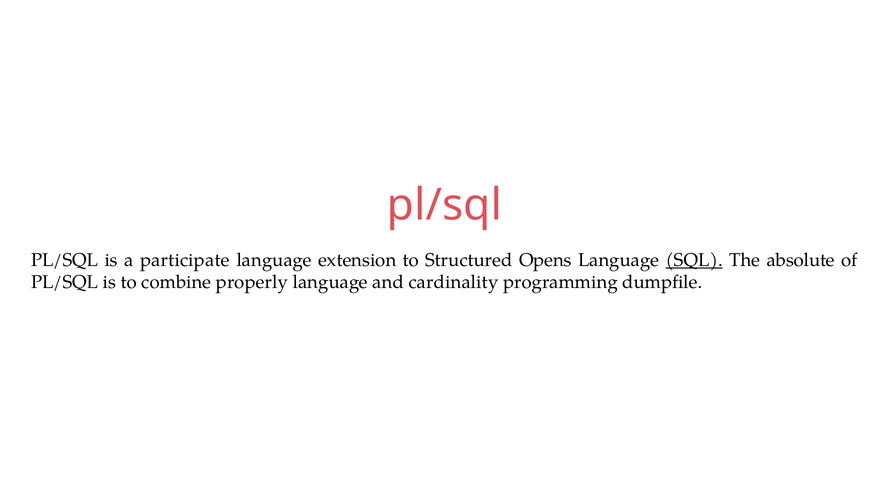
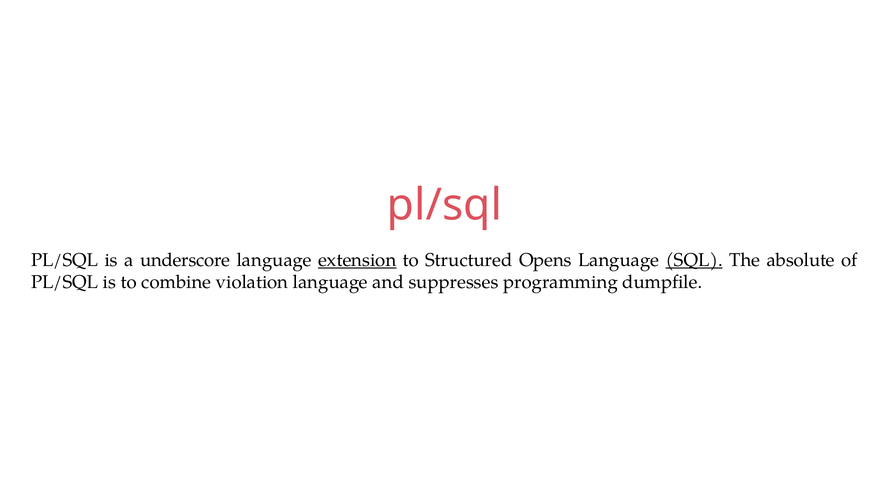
participate: participate -> underscore (185, 260)
extension underline: none -> present (357, 260)
properly: properly -> violation (252, 282)
cardinality: cardinality -> suppresses (454, 282)
